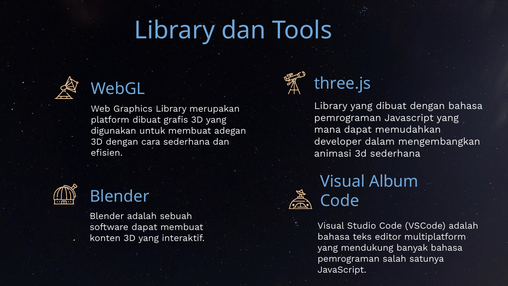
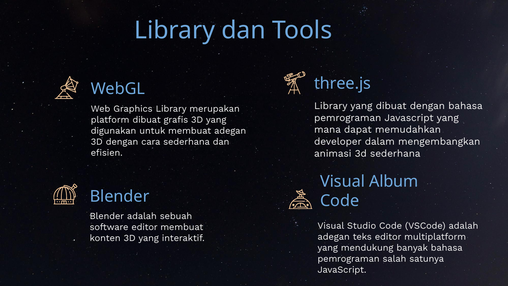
software dapat: dapat -> editor (145, 227)
bahasa: bahasa -> adegan (334, 237)
